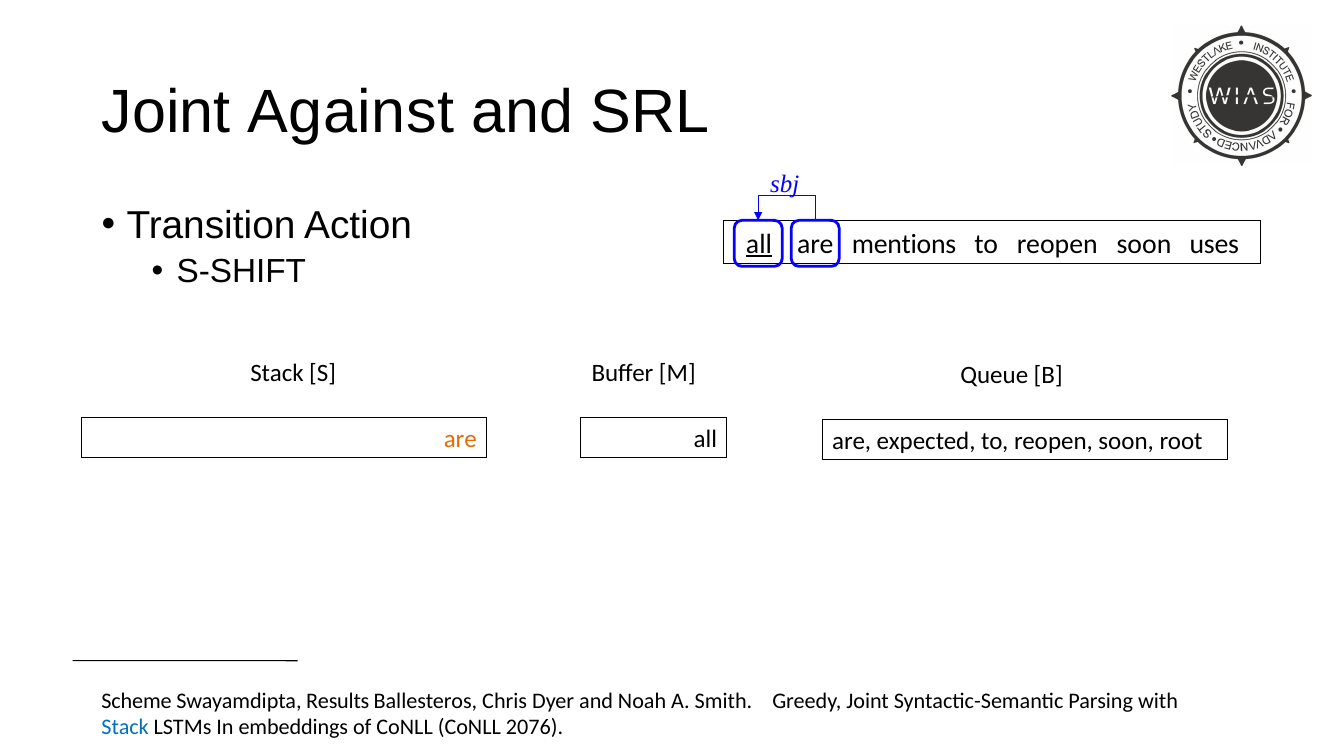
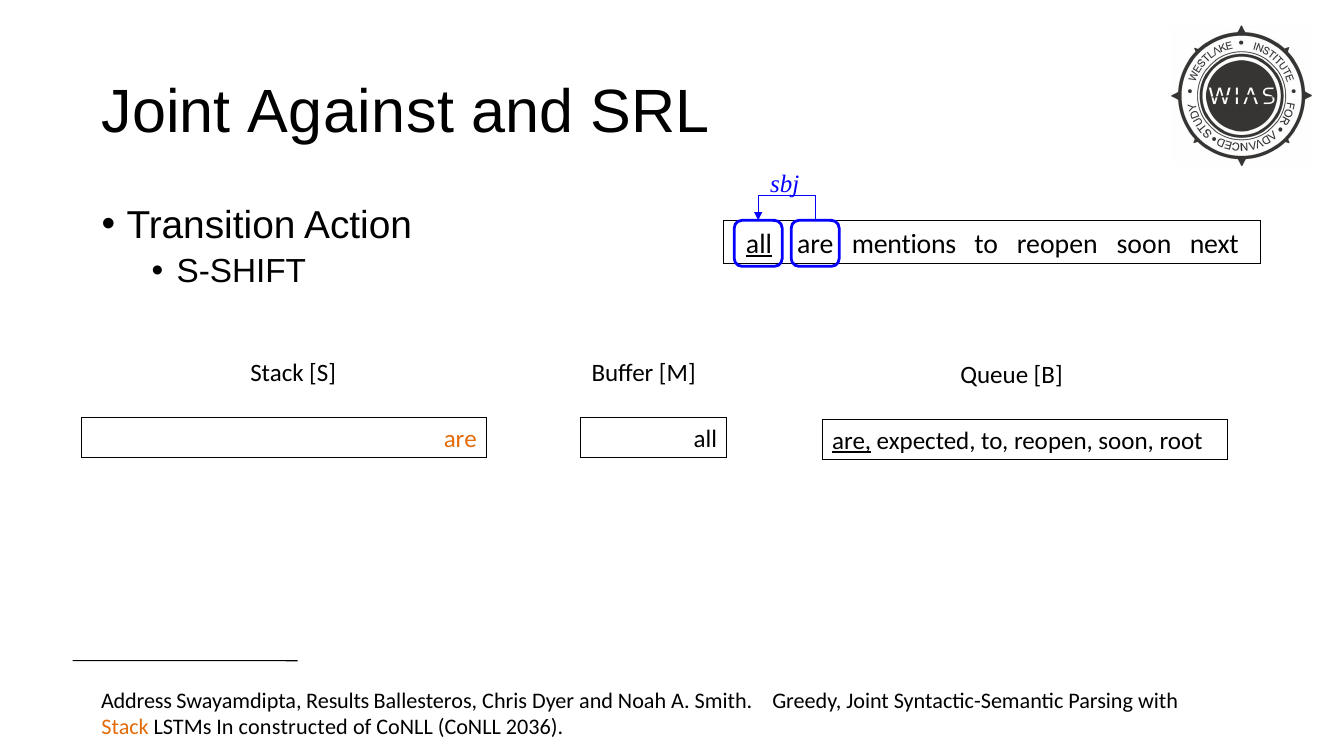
uses: uses -> next (1214, 244)
are underline: none -> present (852, 441)
Scheme: Scheme -> Address (137, 701)
Stack colour: blue -> orange (125, 727)
embeddings: embeddings -> constructed (293, 727)
2076: 2076 -> 2036 (535, 727)
